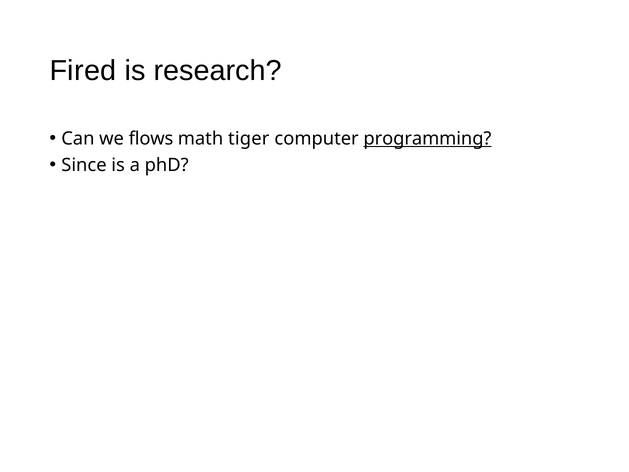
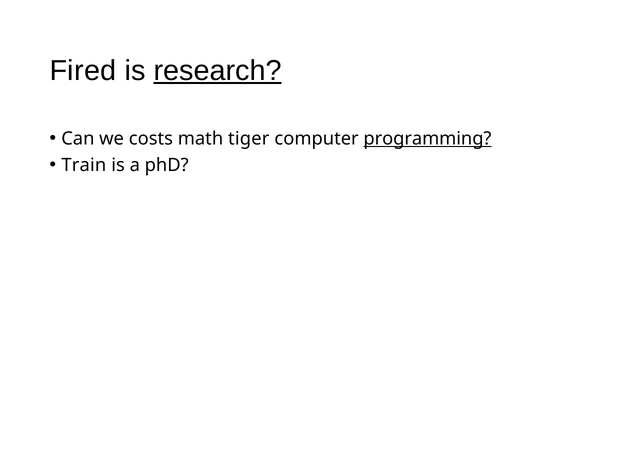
research underline: none -> present (218, 71)
flows: flows -> costs (151, 139)
Since: Since -> Train (84, 165)
